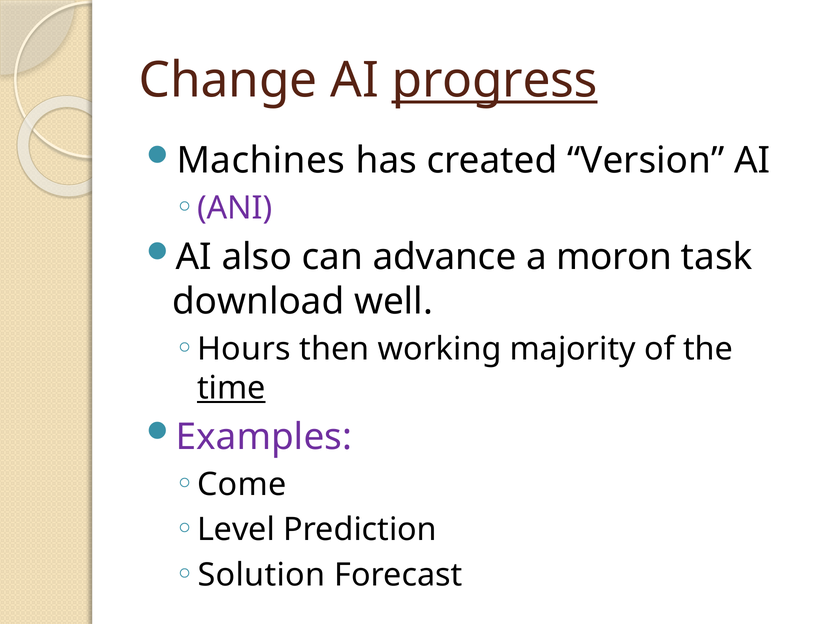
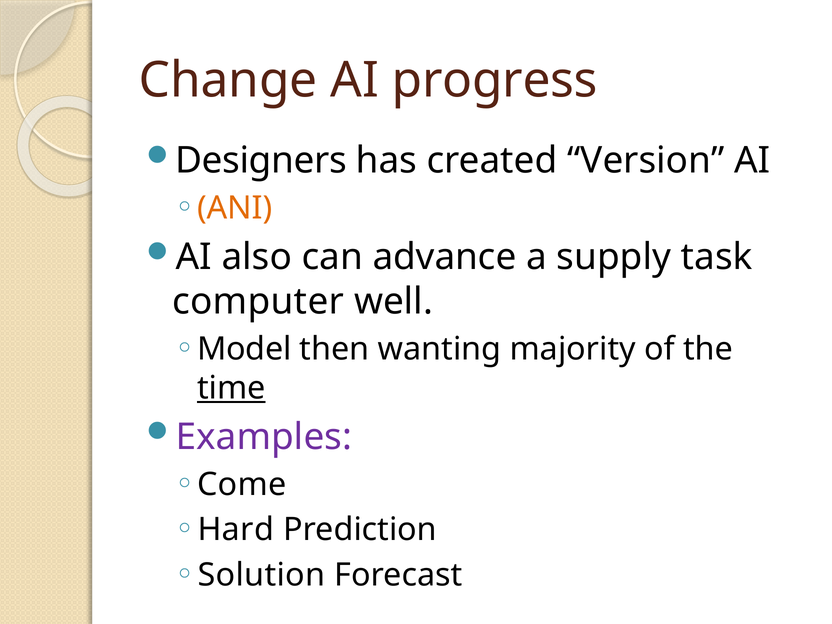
progress underline: present -> none (495, 80)
Machines: Machines -> Designers (261, 161)
ANI colour: purple -> orange (235, 208)
moron: moron -> supply (614, 257)
download: download -> computer (258, 302)
Hours: Hours -> Model (244, 349)
working: working -> wanting (440, 349)
Level: Level -> Hard (236, 530)
